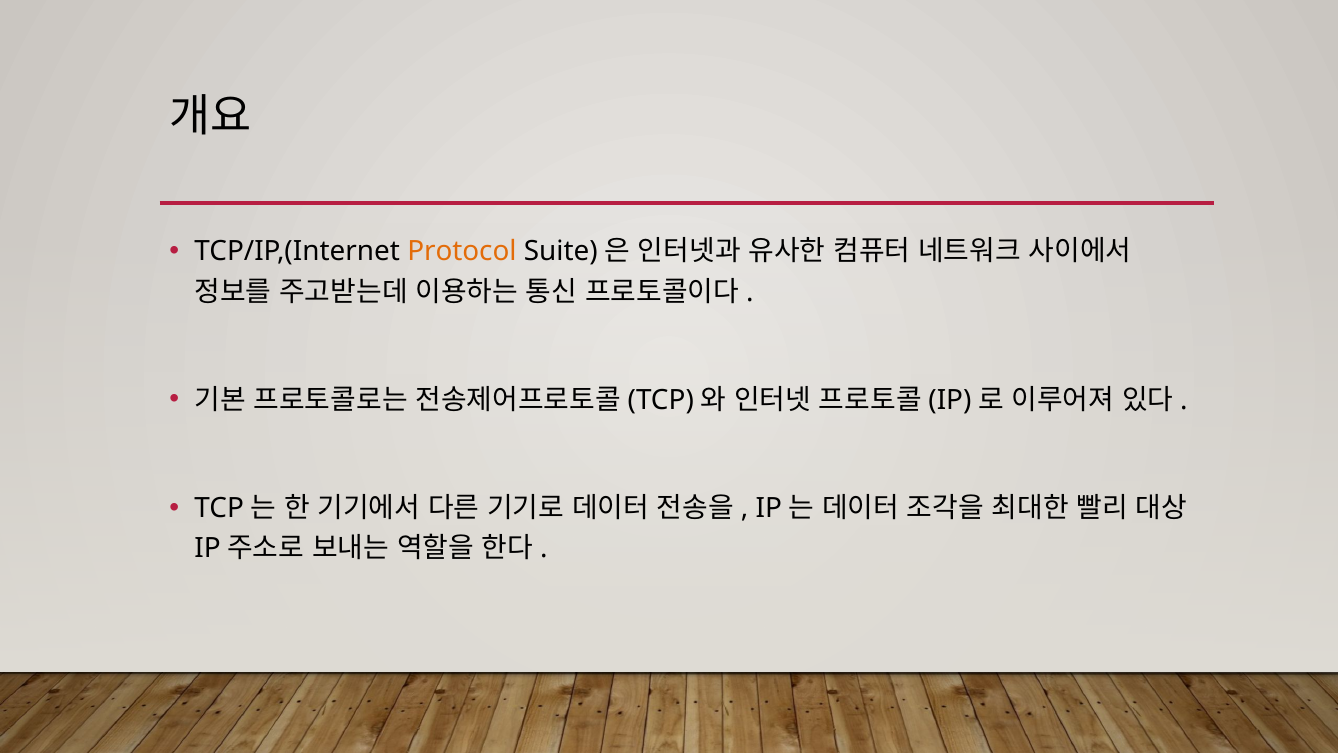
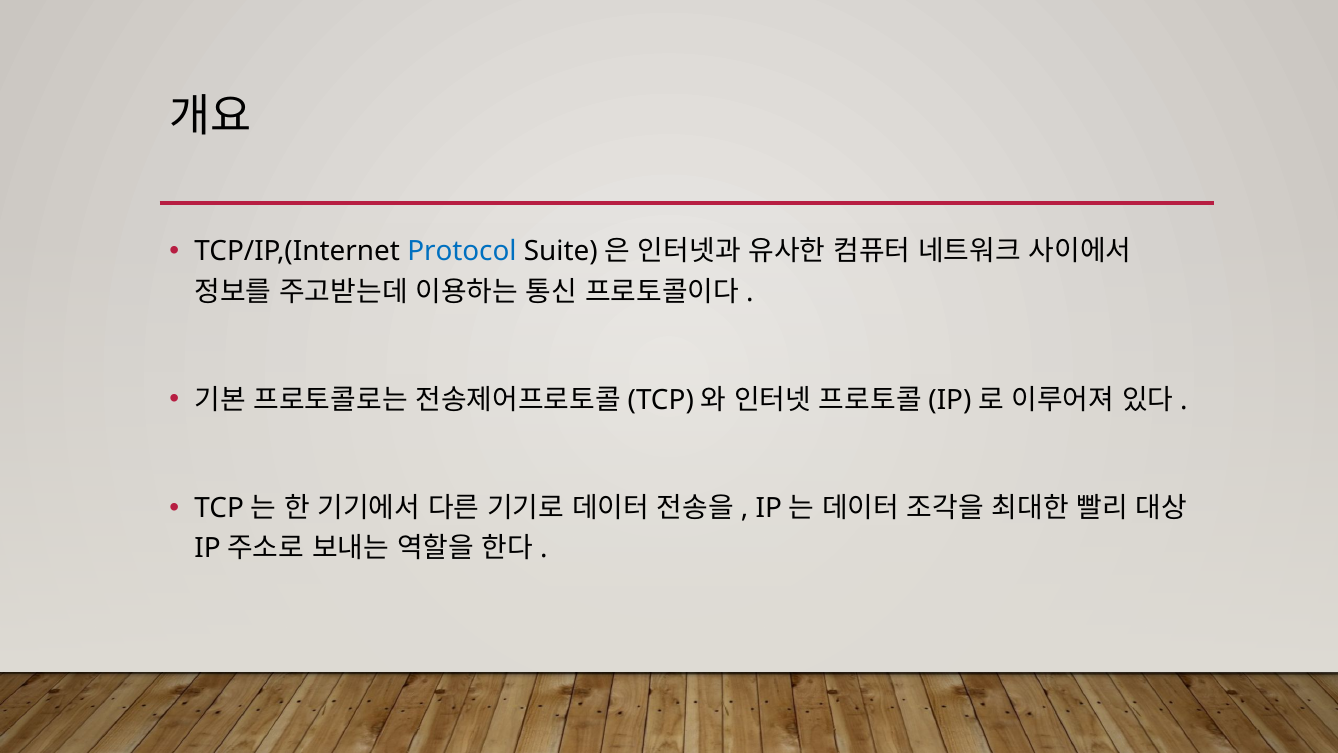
Protocol colour: orange -> blue (462, 252)
